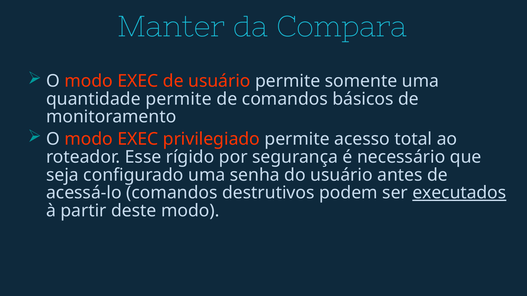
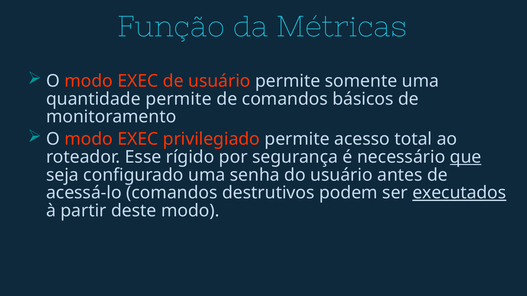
Manter: Manter -> Função (171, 27)
Compara: Compara -> Métricas (342, 27)
que underline: none -> present (466, 157)
